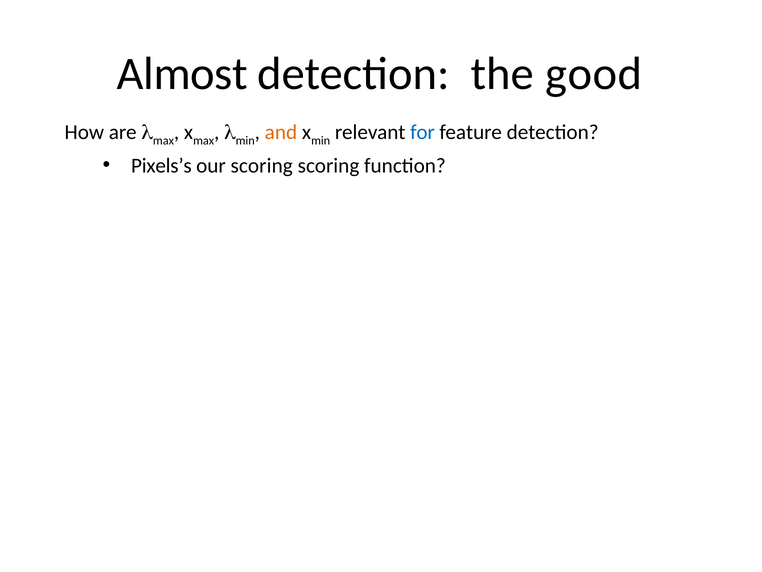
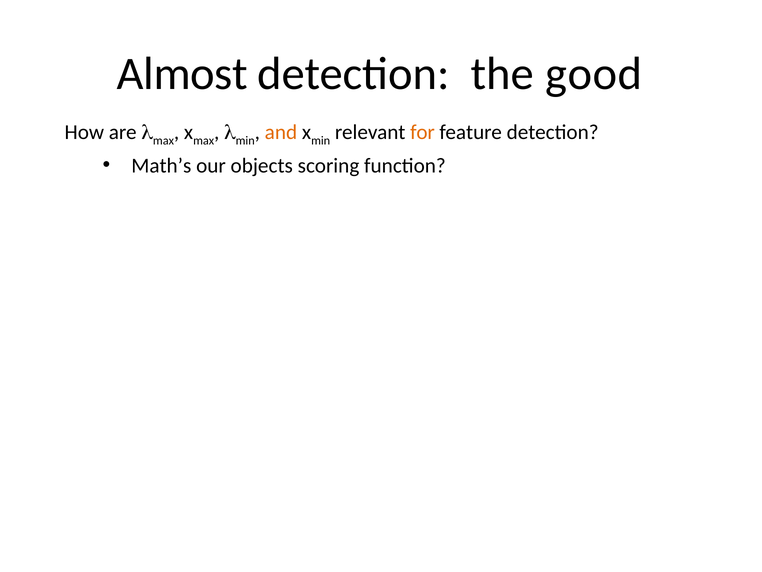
for colour: blue -> orange (422, 132)
Pixels’s: Pixels’s -> Math’s (161, 165)
our scoring: scoring -> objects (262, 165)
